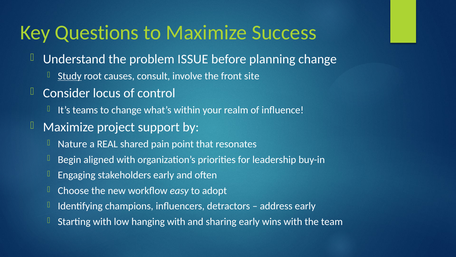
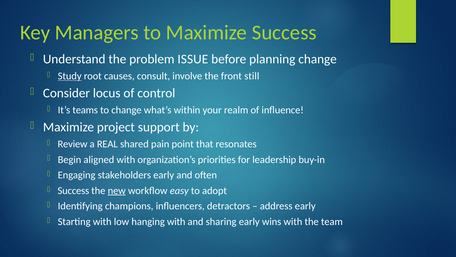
Questions: Questions -> Managers (97, 33)
site: site -> still (252, 76)
Nature: Nature -> Review (73, 144)
Choose: Choose -> Success (73, 190)
new underline: none -> present (117, 190)
